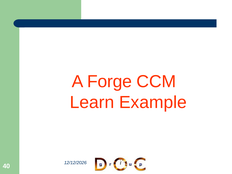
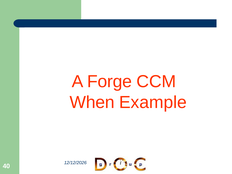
Learn: Learn -> When (92, 102)
